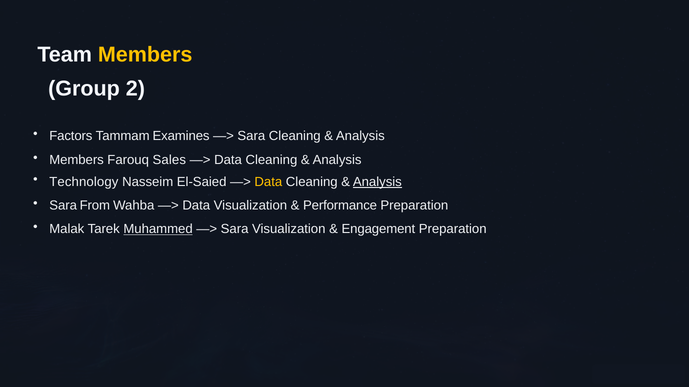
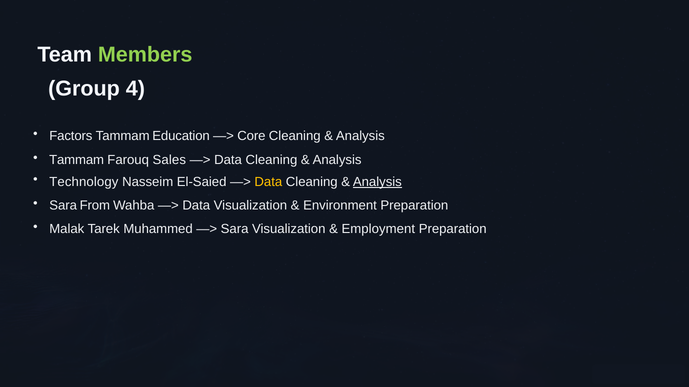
Members colour: yellow -> light green (145, 55)
2: 2 -> 4 (135, 89)
Examines: Examines -> Education (181, 136)
Sara: Sara -> Core (251, 136)
Members: Members -> Tammam (77, 160)
Performance: Performance -> Environment (340, 206)
Muhammed underline: present -> none (158, 229)
Engagement: Engagement -> Employment (378, 229)
